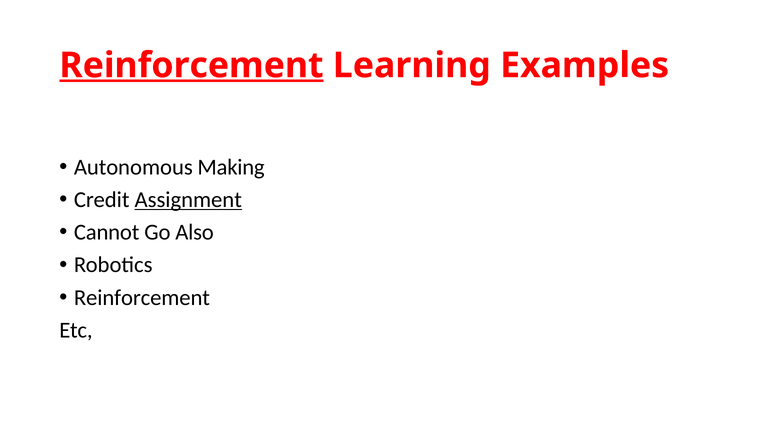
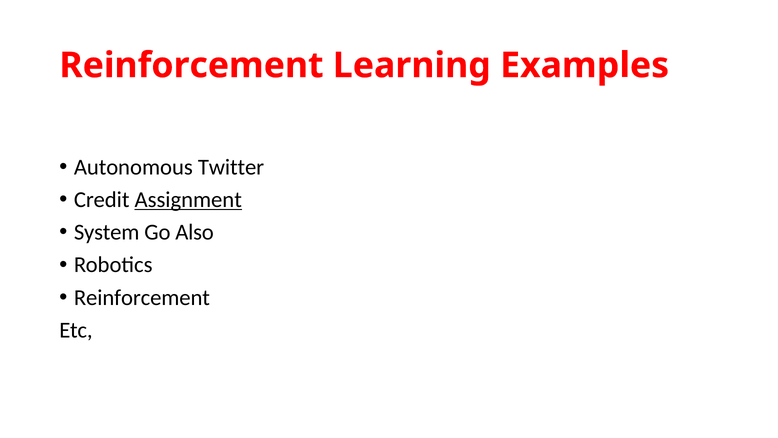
Reinforcement underline: present -> none (191, 65)
Making: Making -> Twitter (231, 167)
Cannot: Cannot -> System (107, 232)
